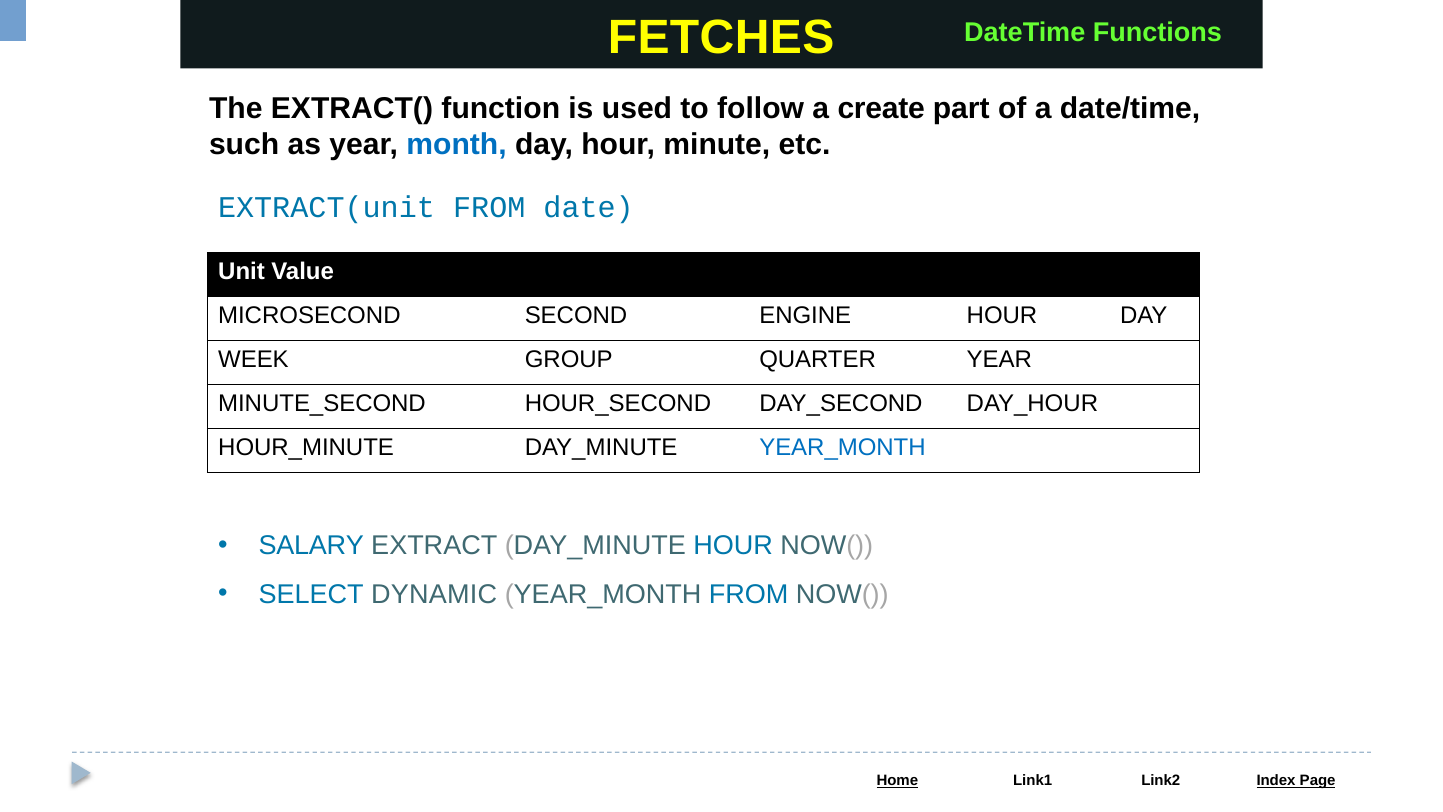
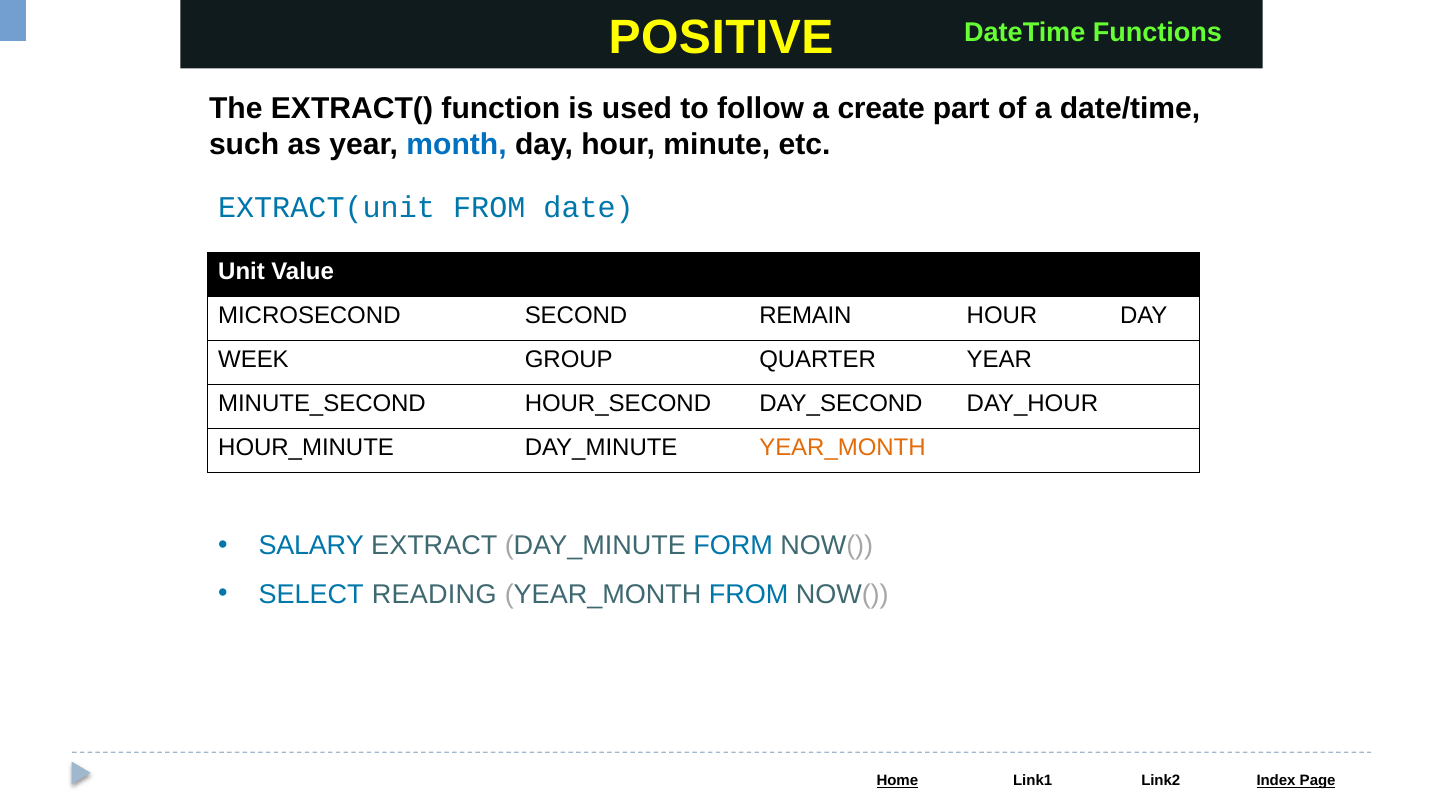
FETCHES: FETCHES -> POSITIVE (721, 38)
ENGINE: ENGINE -> REMAIN (805, 316)
YEAR_MONTH colour: blue -> orange (843, 447)
DAY_MINUTE HOUR: HOUR -> FORM (733, 546)
DYNAMIC: DYNAMIC -> READING (434, 594)
